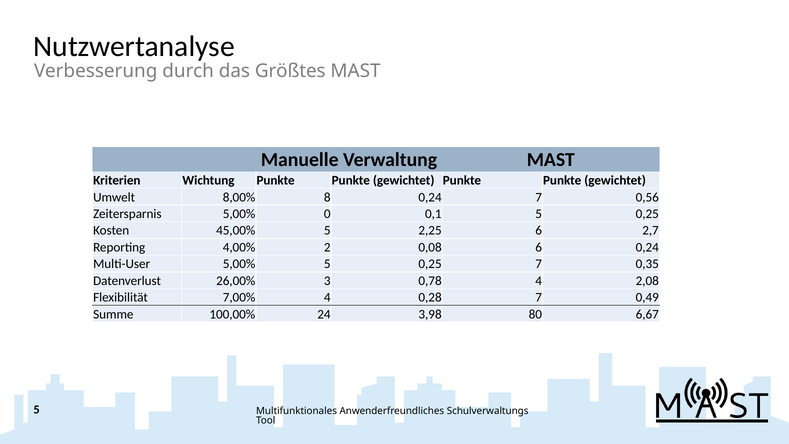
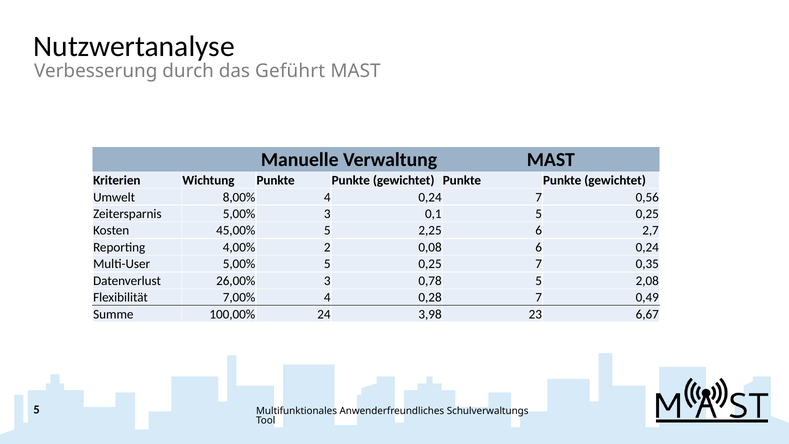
Größtes: Größtes -> Geführt (290, 71)
8,00% 8: 8 -> 4 (327, 197)
5,00% 0: 0 -> 3 (327, 214)
0,78 4: 4 -> 5 (539, 281)
80: 80 -> 23 (535, 314)
